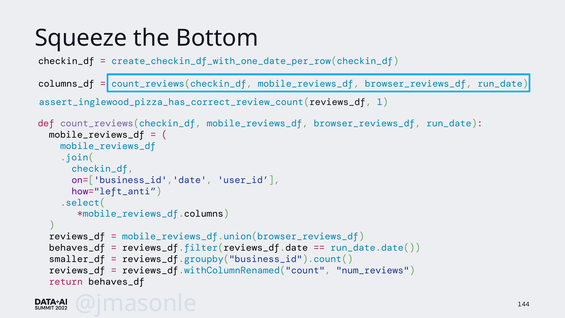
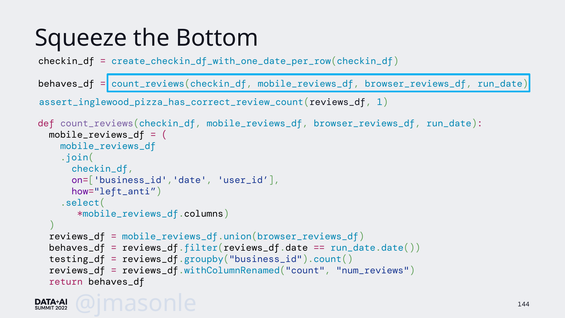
columns_df: columns_df -> behaves_df (66, 84)
smaller_df: smaller_df -> testing_df (77, 259)
